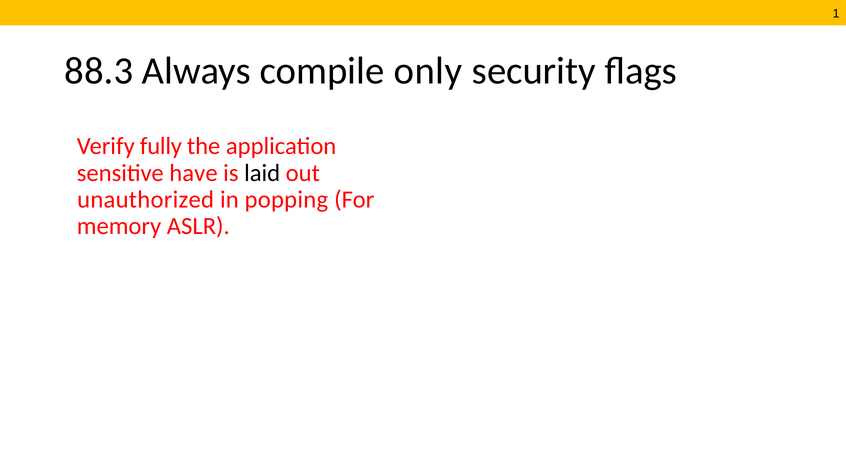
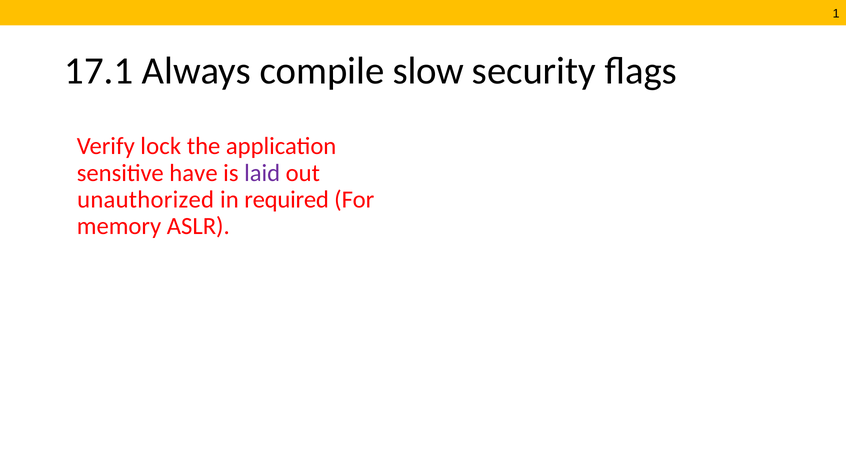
88.3: 88.3 -> 17.1 (99, 71)
only: only -> slow (428, 71)
fully: fully -> lock (161, 146)
laid colour: black -> purple (262, 173)
popping: popping -> required (287, 200)
